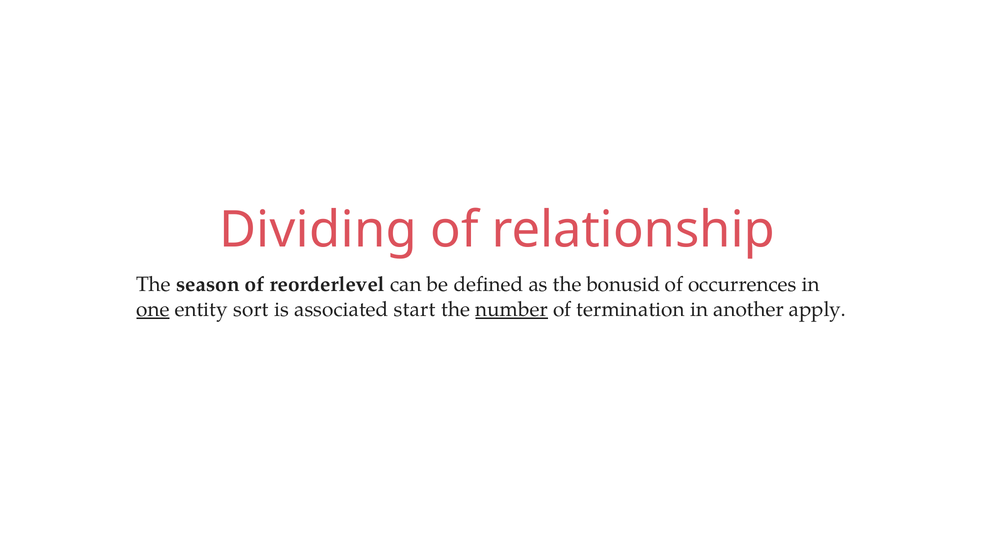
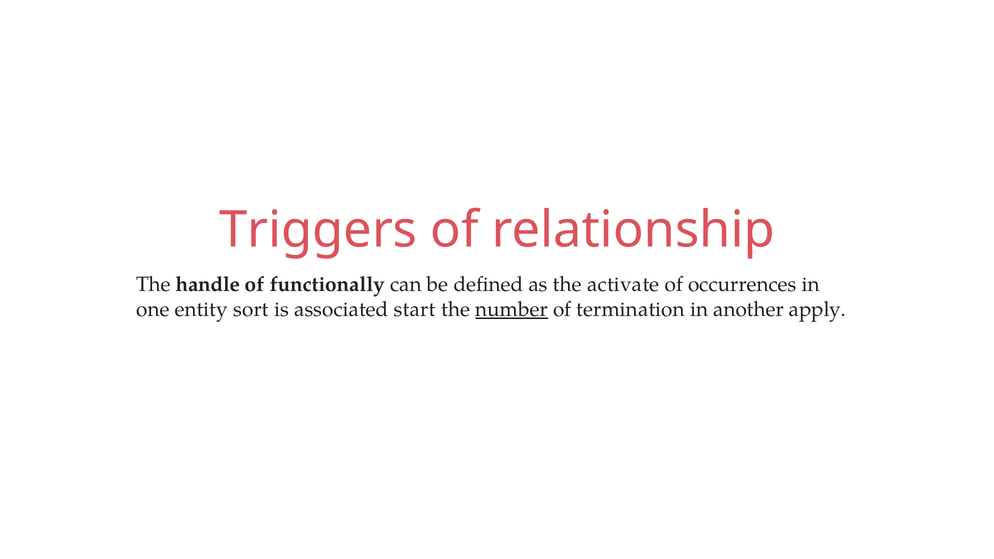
Dividing: Dividing -> Triggers (318, 230)
season: season -> handle (208, 285)
reorderlevel: reorderlevel -> functionally (327, 285)
bonusid: bonusid -> activate (623, 285)
one underline: present -> none (153, 310)
